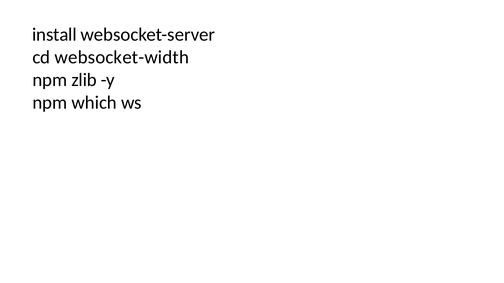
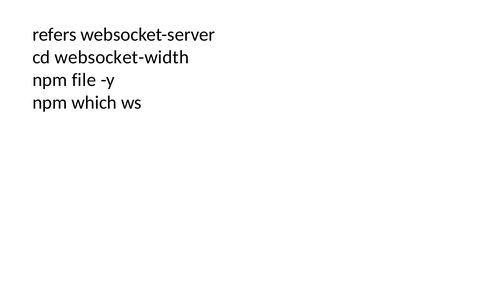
install: install -> refers (54, 35)
zlib: zlib -> file (84, 80)
